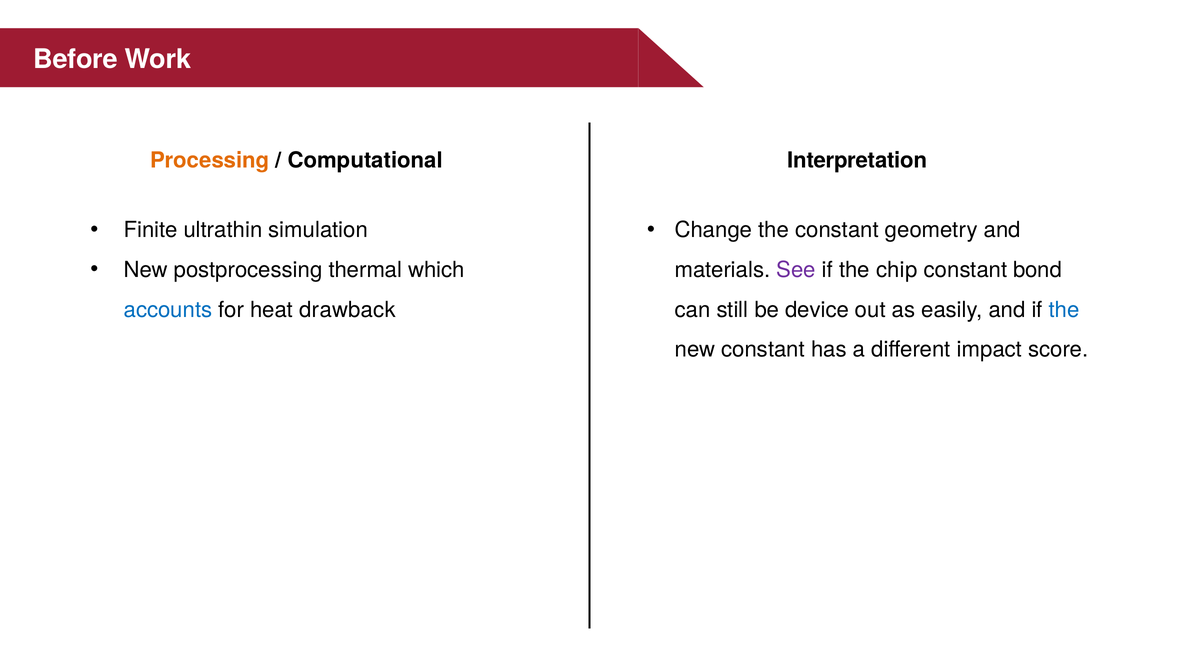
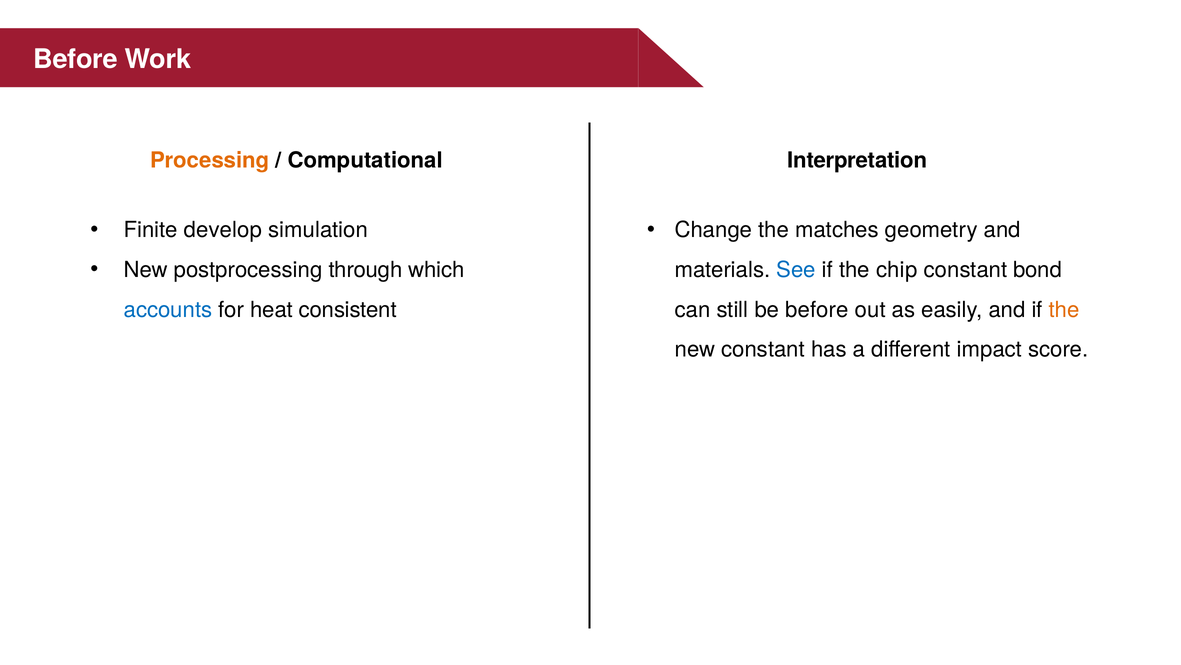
the constant: constant -> matches (837, 230)
ultrathin: ultrathin -> develop (223, 230)
thermal: thermal -> through (365, 270)
See colour: purple -> blue (796, 270)
be device: device -> before (817, 309)
the colour: blue -> orange (1064, 309)
drawback: drawback -> consistent (348, 309)
